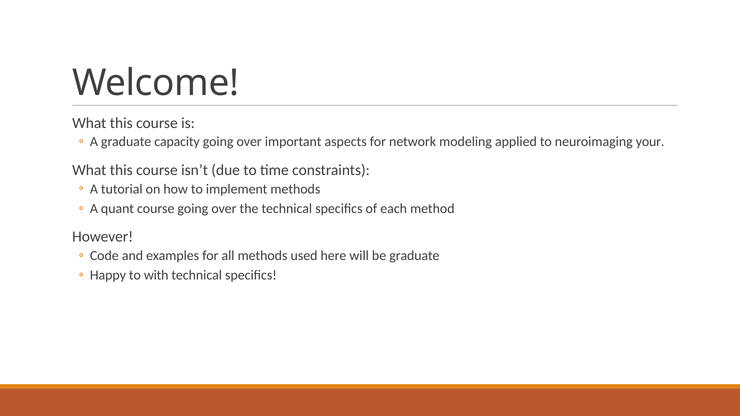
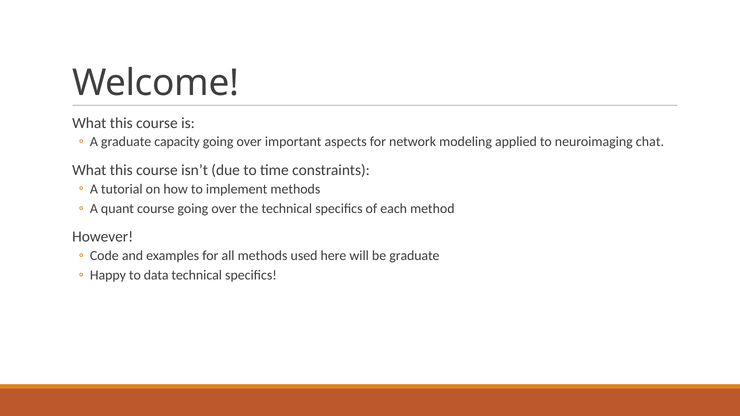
your: your -> chat (650, 142)
with: with -> data (156, 275)
